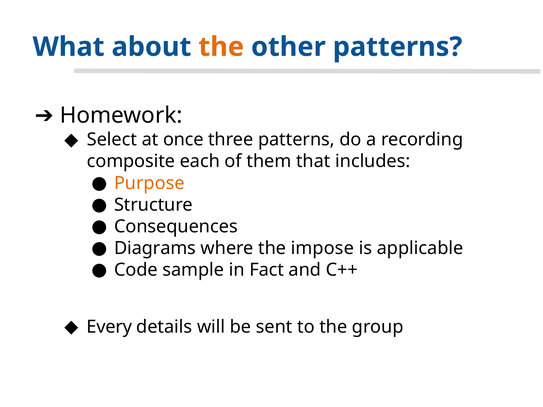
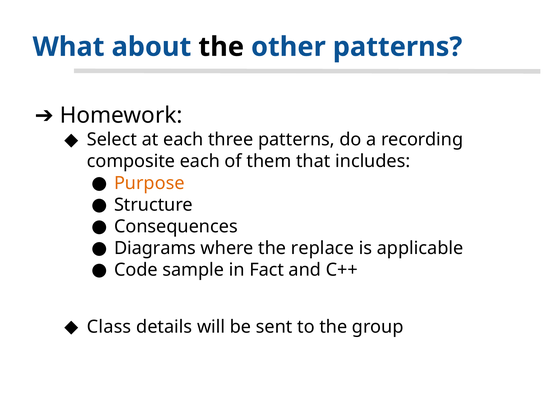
the colour: orange -> black (221, 47)
at once: once -> each (183, 140)
impose: impose -> replace (322, 248)
Every: Every -> Class (109, 327)
